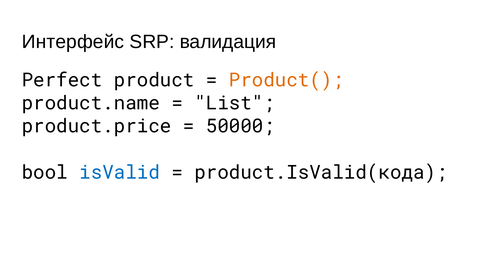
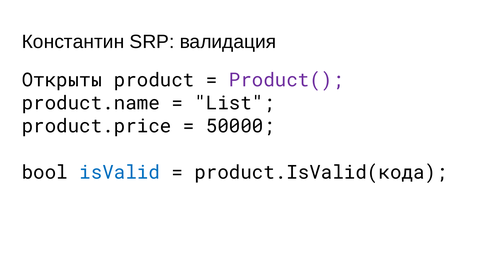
Интерфейс: Интерфейс -> Константин (73, 42)
Perfect: Perfect -> Открыты (62, 80)
Product( colour: orange -> purple (286, 80)
